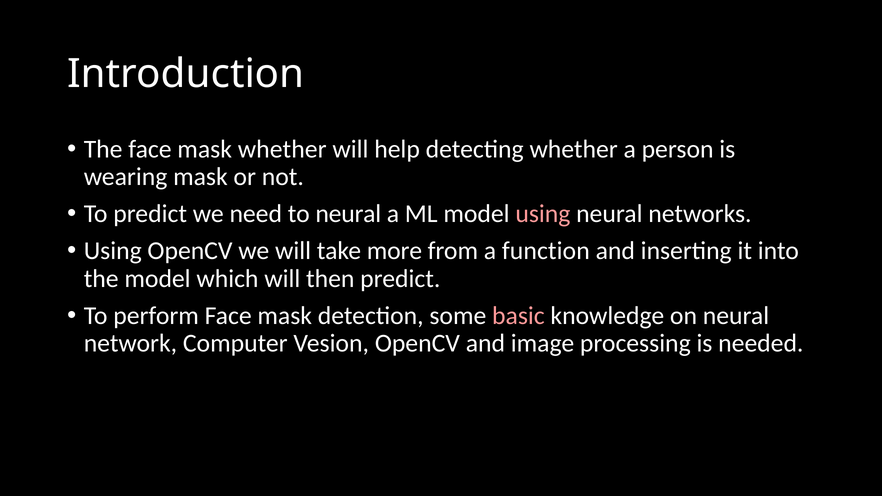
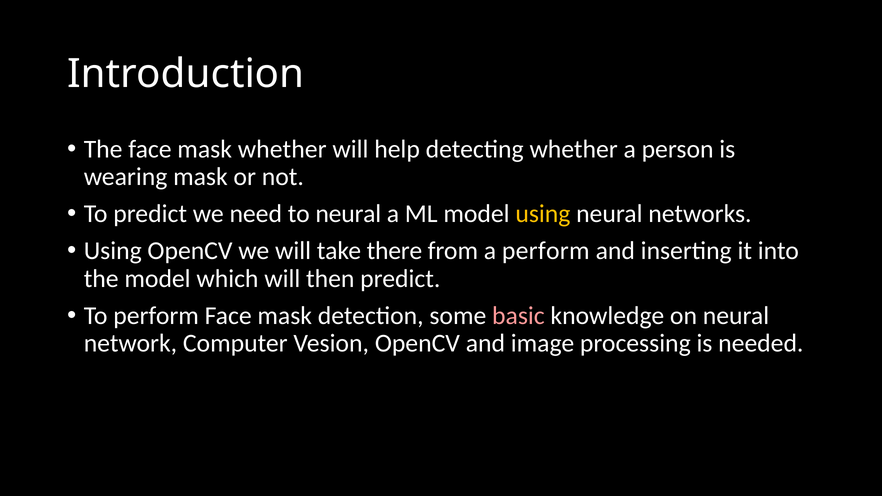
using colour: pink -> yellow (543, 214)
more: more -> there (394, 251)
a function: function -> perform (546, 251)
